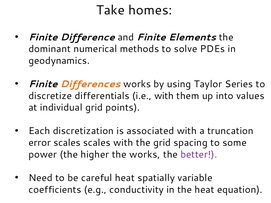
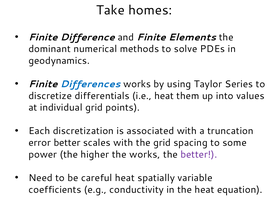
Differences colour: orange -> blue (90, 84)
i.e with: with -> heat (164, 96)
error scales: scales -> better (67, 143)
